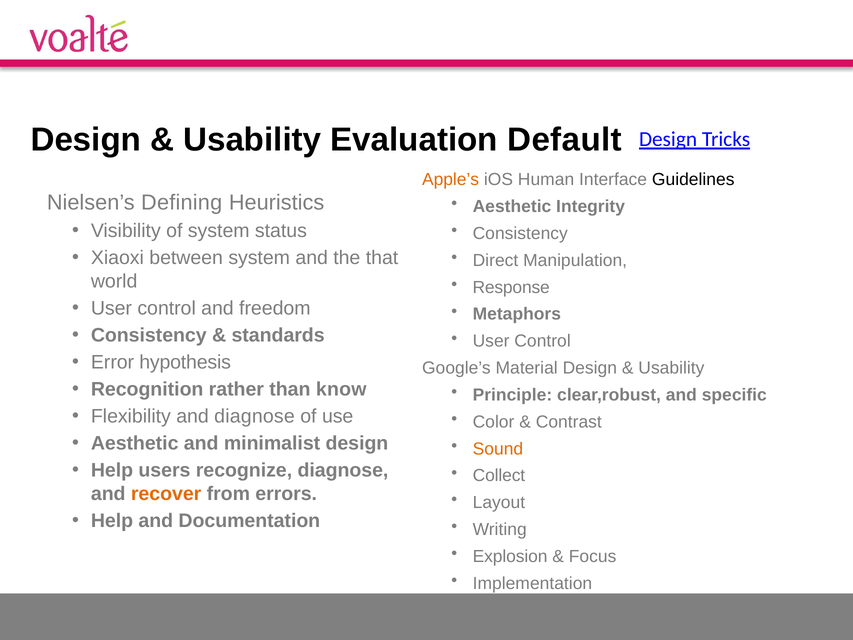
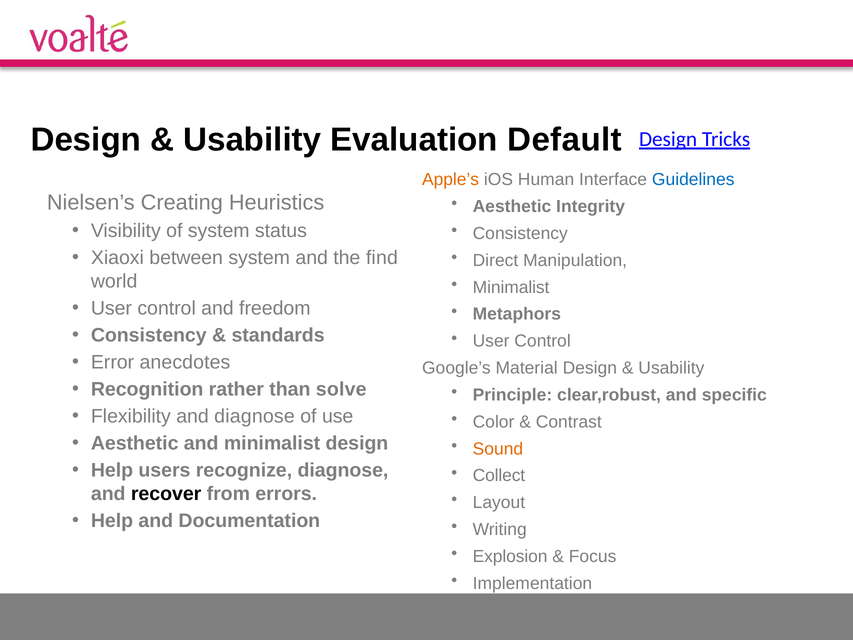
Guidelines colour: black -> blue (693, 180)
Defining: Defining -> Creating (182, 203)
that: that -> find (382, 258)
Response: Response -> Minimalist (511, 287)
hypothesis: hypothesis -> anecdotes (185, 362)
know: know -> solve (341, 389)
recover colour: orange -> black (166, 494)
